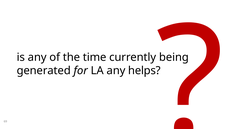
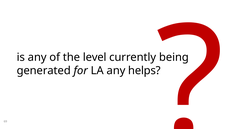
time: time -> level (95, 57)
